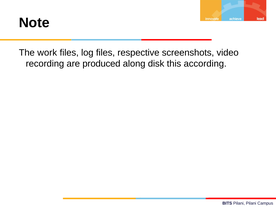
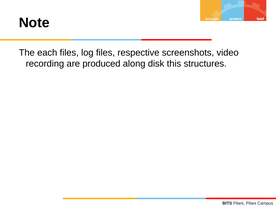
work: work -> each (47, 53)
according: according -> structures (205, 64)
